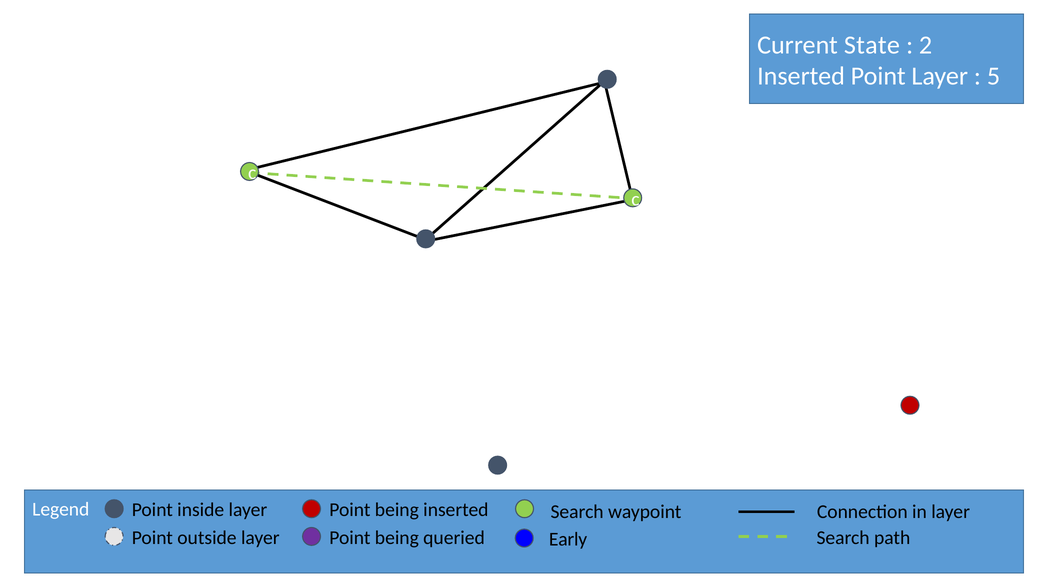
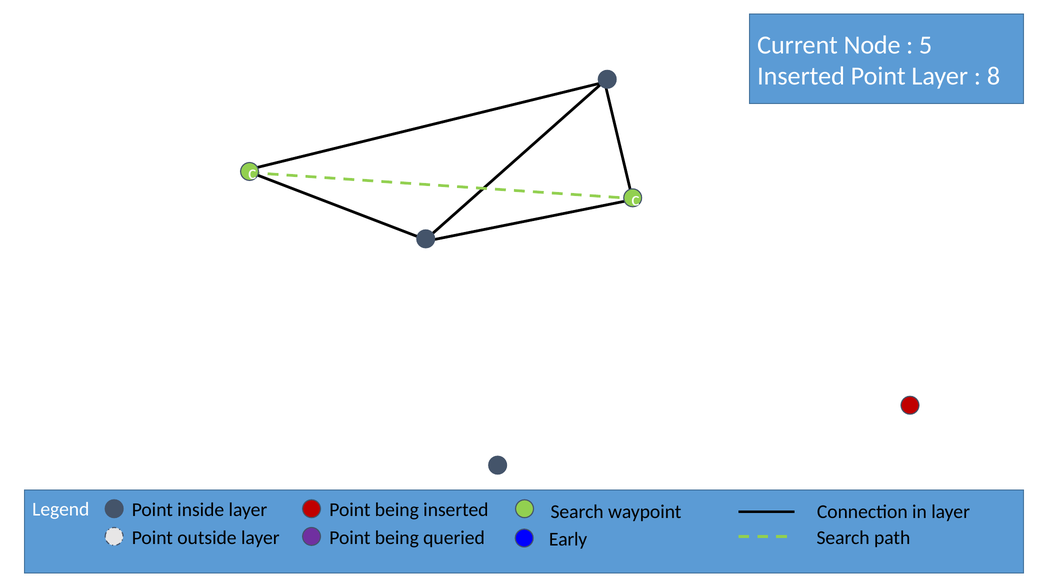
State: State -> Node (872, 45)
2: 2 -> 5 (926, 45)
5: 5 -> 8 (993, 76)
